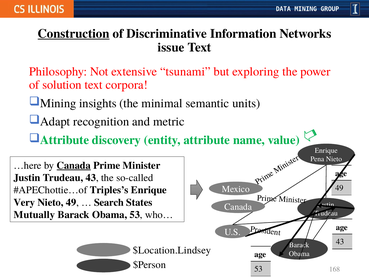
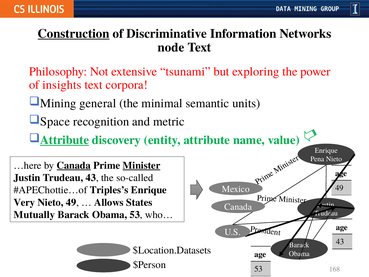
issue: issue -> node (171, 47)
solution: solution -> insights (62, 85)
insights: insights -> general (98, 103)
Adapt: Adapt -> Space (55, 122)
Attribute underline: none -> present (65, 140)
Minister underline: none -> present (142, 165)
Search: Search -> Allows (109, 202)
$Location.Lindsey: $Location.Lindsey -> $Location.Datasets (172, 250)
